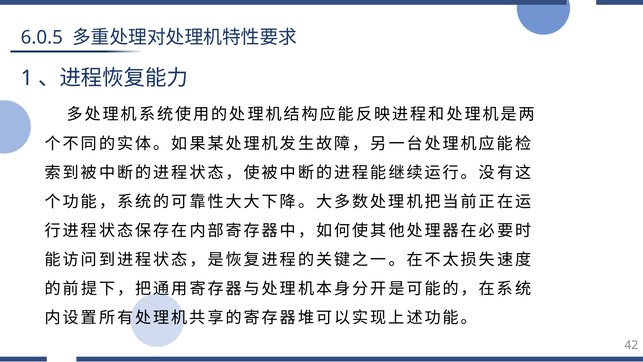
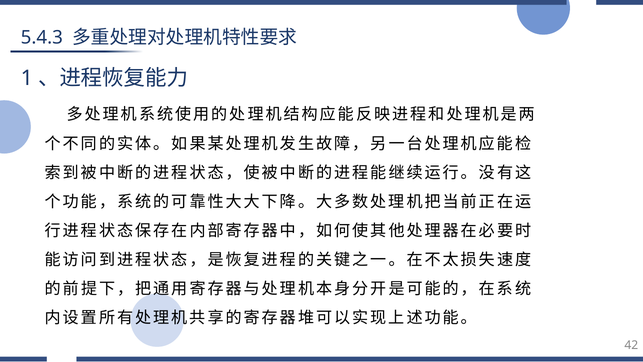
6.0.5: 6.0.5 -> 5.4.3 (42, 37)
